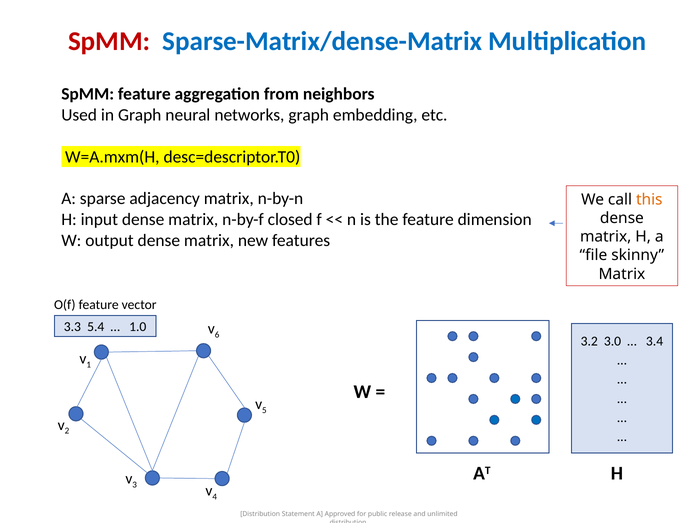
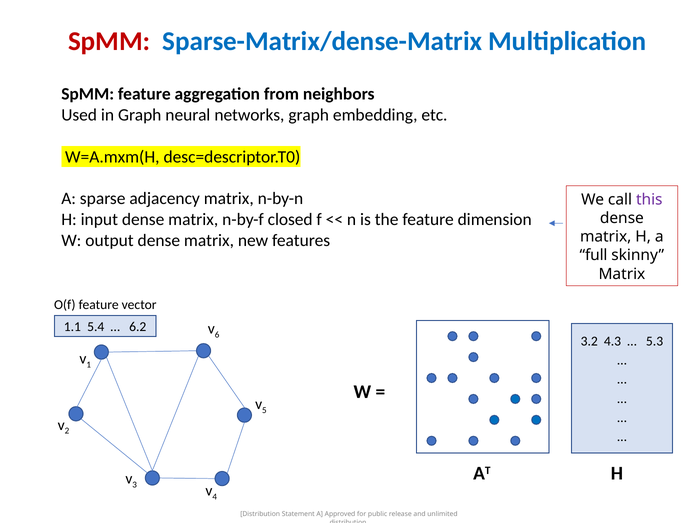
this colour: orange -> purple (649, 200)
file: file -> full (594, 256)
3.3: 3.3 -> 1.1 (72, 327)
1.0: 1.0 -> 6.2 (138, 327)
3.0: 3.0 -> 4.3 (613, 341)
3.4: 3.4 -> 5.3 (655, 341)
